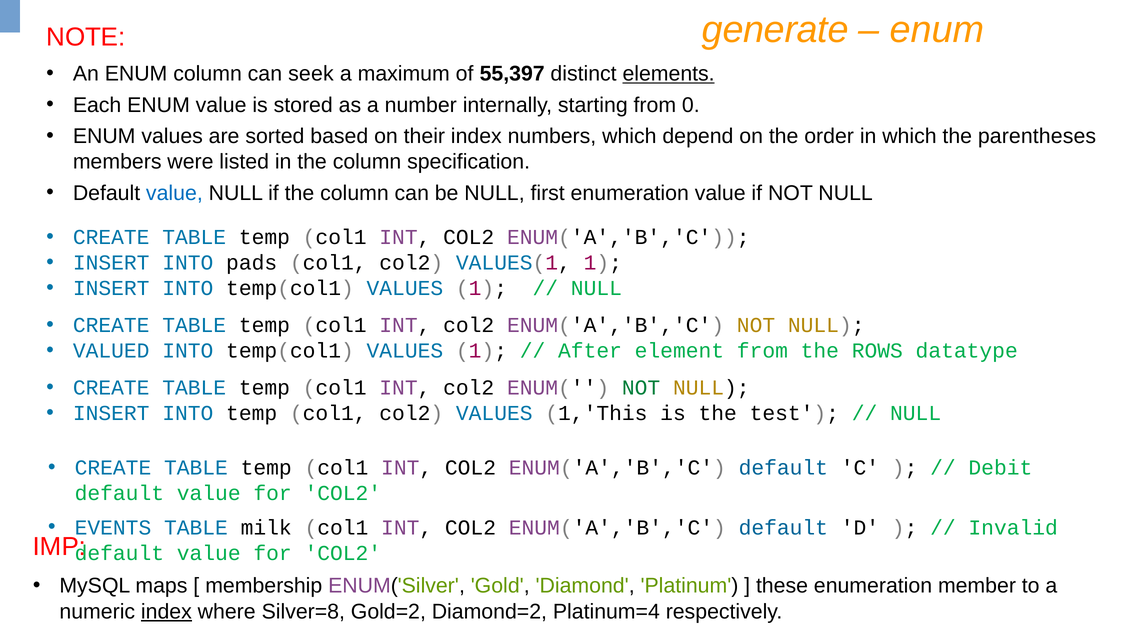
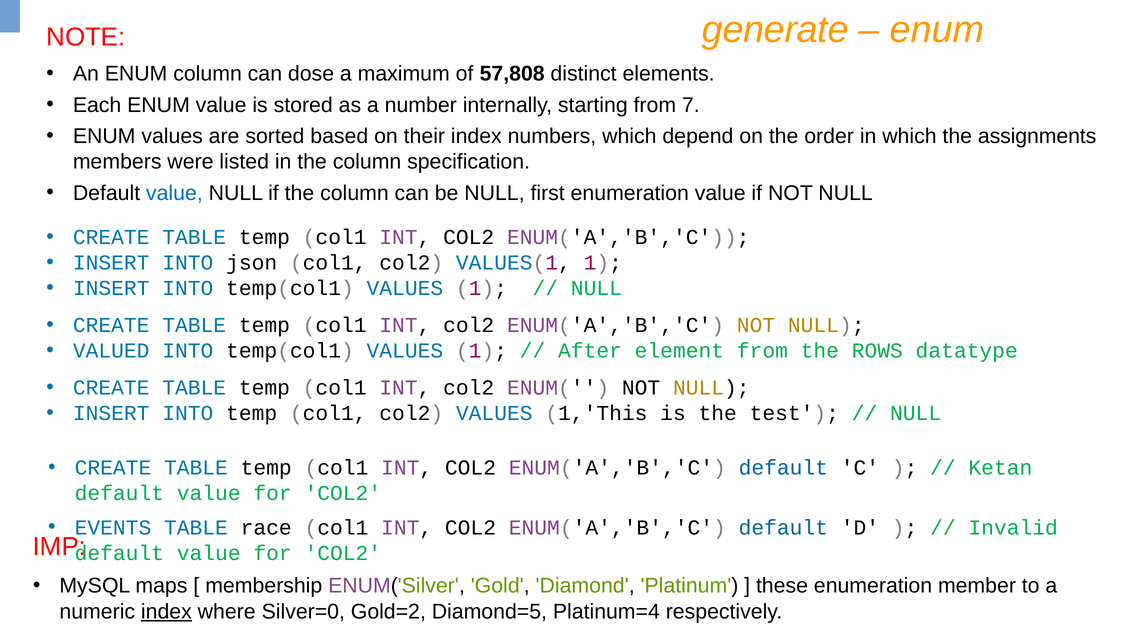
seek: seek -> dose (311, 74)
55,397: 55,397 -> 57,808 (512, 74)
elements underline: present -> none (669, 74)
0: 0 -> 7 (691, 105)
parentheses: parentheses -> assignments (1037, 136)
pads: pads -> json (252, 263)
NOT colour: green -> black (641, 387)
Debit: Debit -> Ketan (1000, 467)
milk: milk -> race (266, 527)
Silver=8: Silver=8 -> Silver=0 (303, 611)
Diamond=2: Diamond=2 -> Diamond=5 (489, 611)
